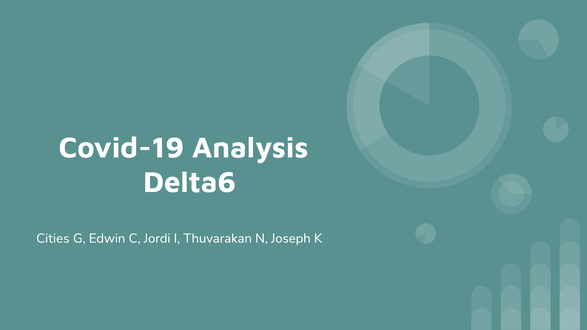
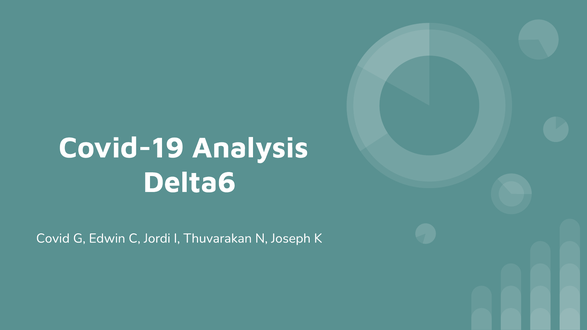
Cities: Cities -> Covid (53, 238)
